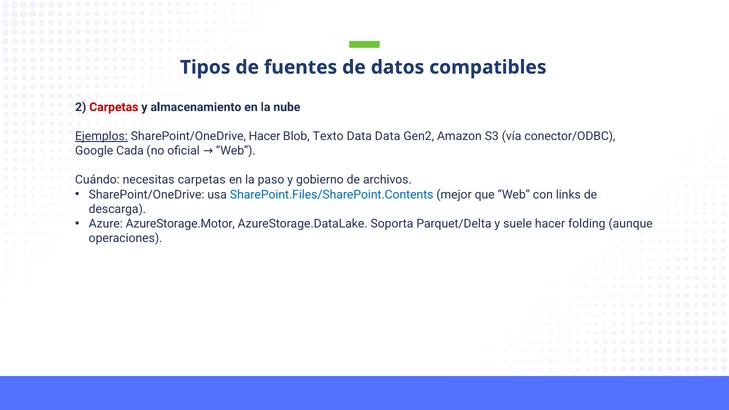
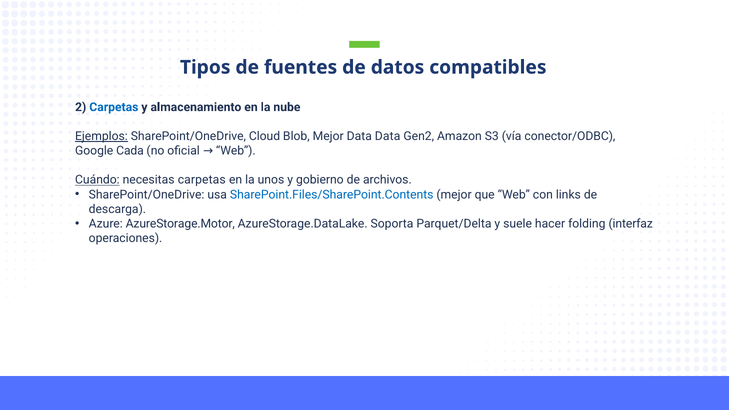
Carpetas colour: red -> blue (114, 107)
SharePoint/OneDrive Hacer: Hacer -> Cloud (264, 136)
Blob Texto: Texto -> Mejor (328, 136)
Cuándo underline: none -> present (97, 180)
paso: paso -> unos (271, 180)
aunque: aunque -> interfaz (631, 224)
